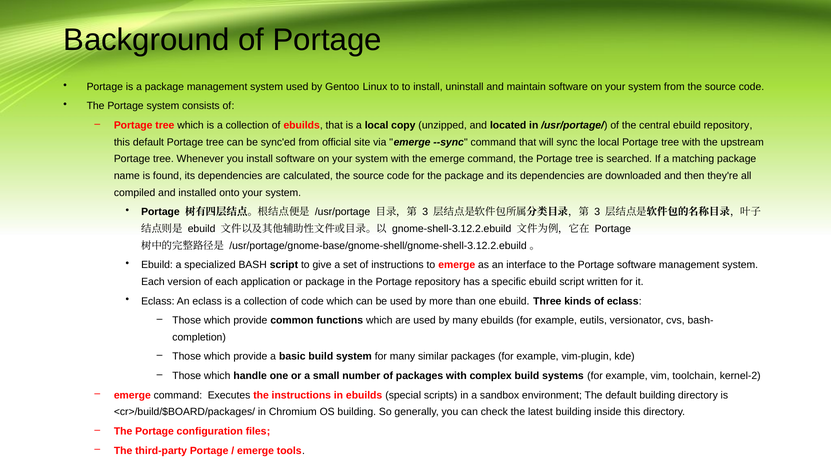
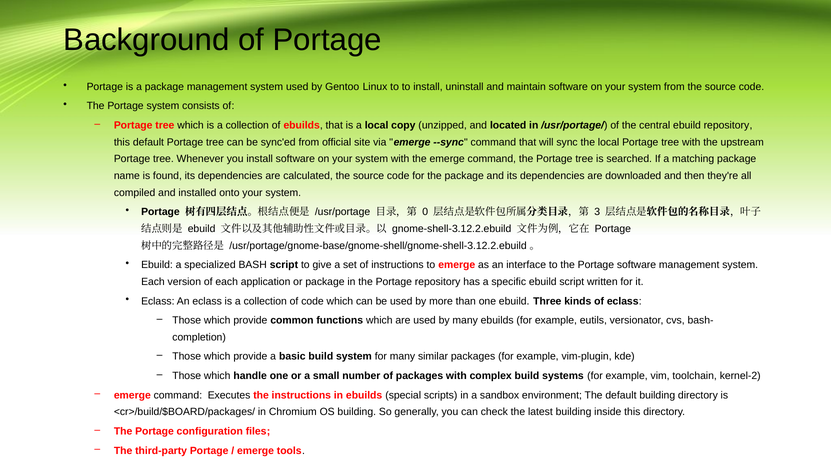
3: 3 -> 0 (425, 212)
